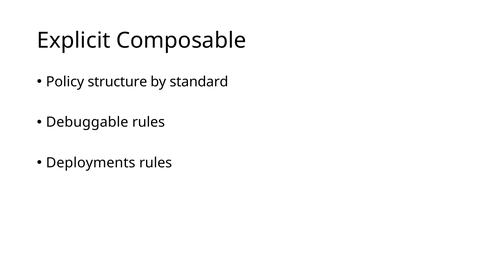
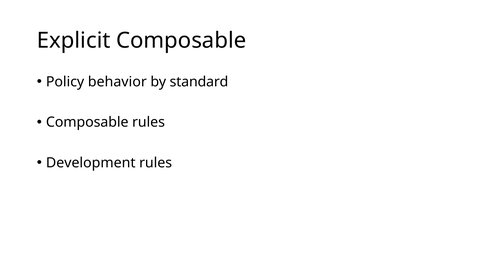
structure: structure -> behavior (117, 82)
Debuggable: Debuggable -> Composable (87, 122)
Deployments: Deployments -> Development (91, 163)
